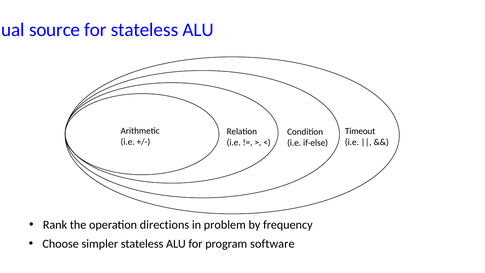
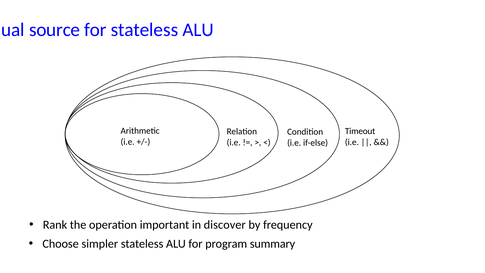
directions: directions -> important (165, 225)
problem: problem -> discover (225, 225)
software: software -> summary (272, 244)
